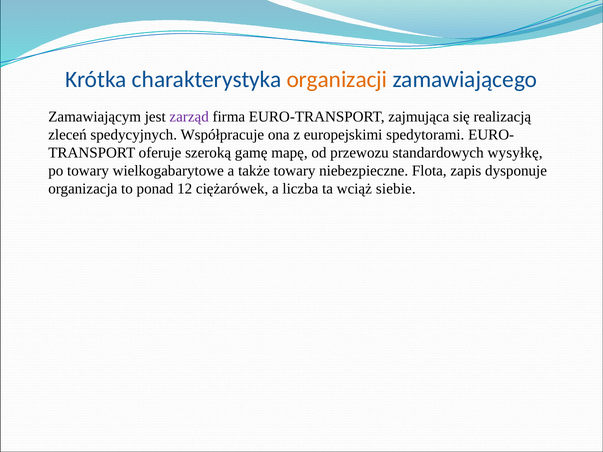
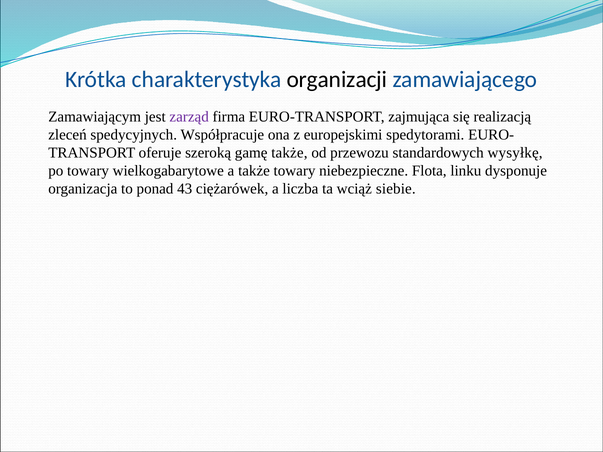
organizacji colour: orange -> black (337, 80)
gamę mapę: mapę -> także (289, 153)
zapis: zapis -> linku (466, 171)
12: 12 -> 43 (185, 189)
